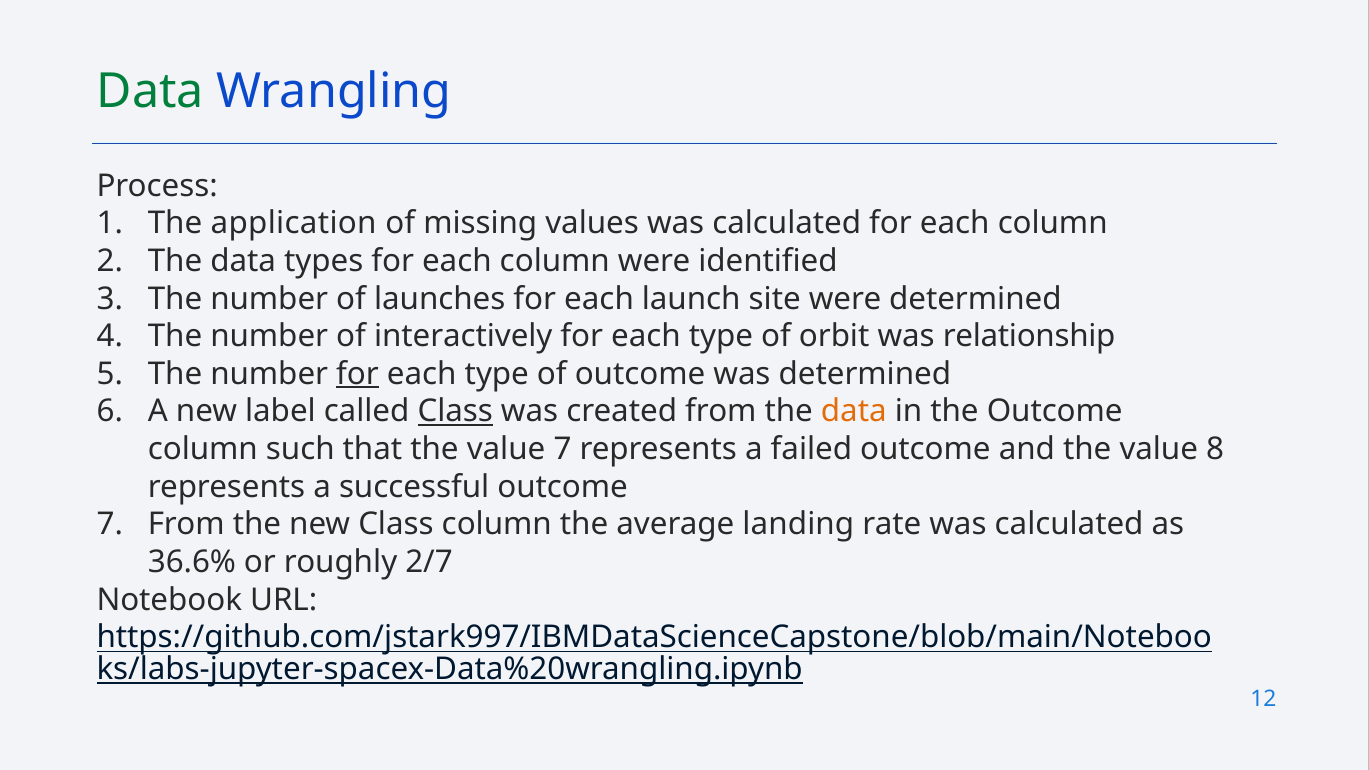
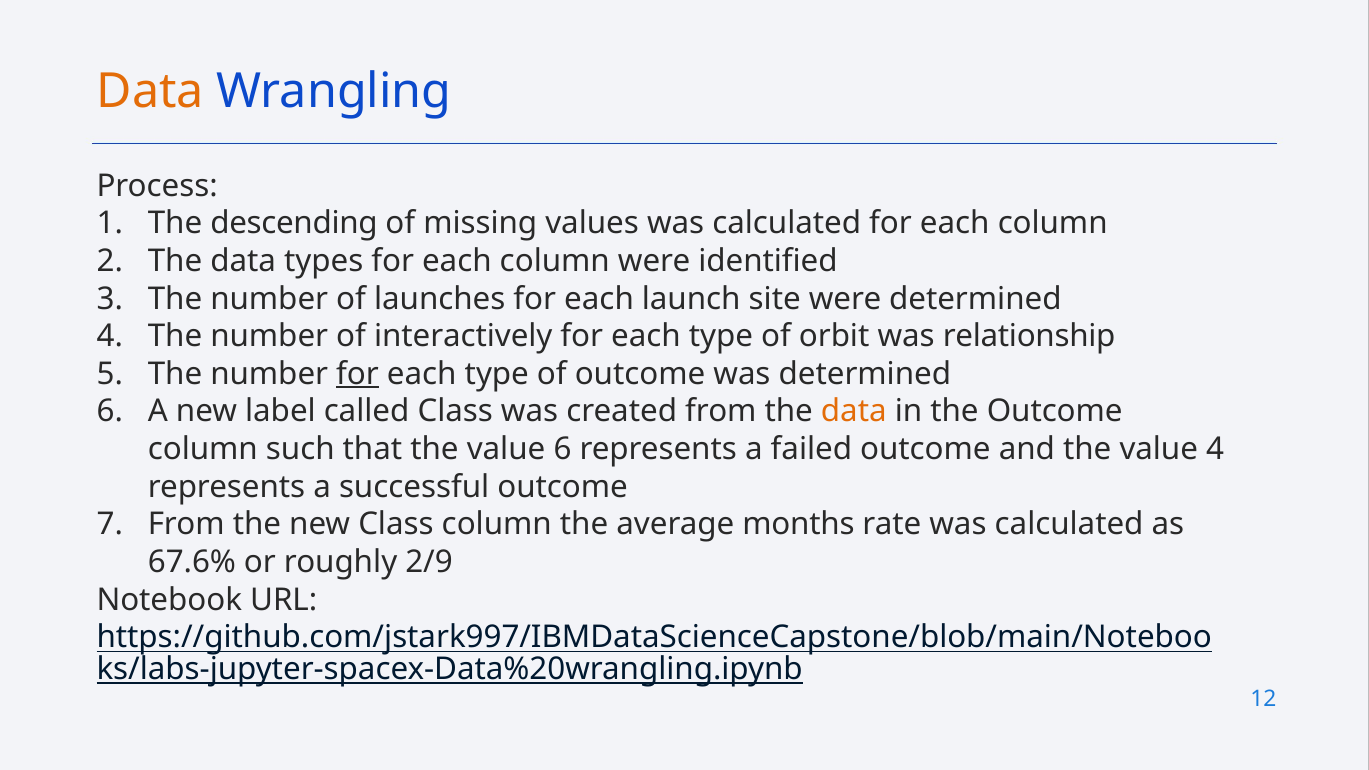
Data colour: green -> orange (150, 91)
application: application -> descending (294, 223)
Class underline: present -> none (455, 412)
value 7: 7 -> 6 (563, 449)
value 8: 8 -> 4 (1215, 449)
landing: landing -> months (799, 524)
36.6%: 36.6% -> 67.6% (192, 562)
2/7: 2/7 -> 2/9 (429, 562)
